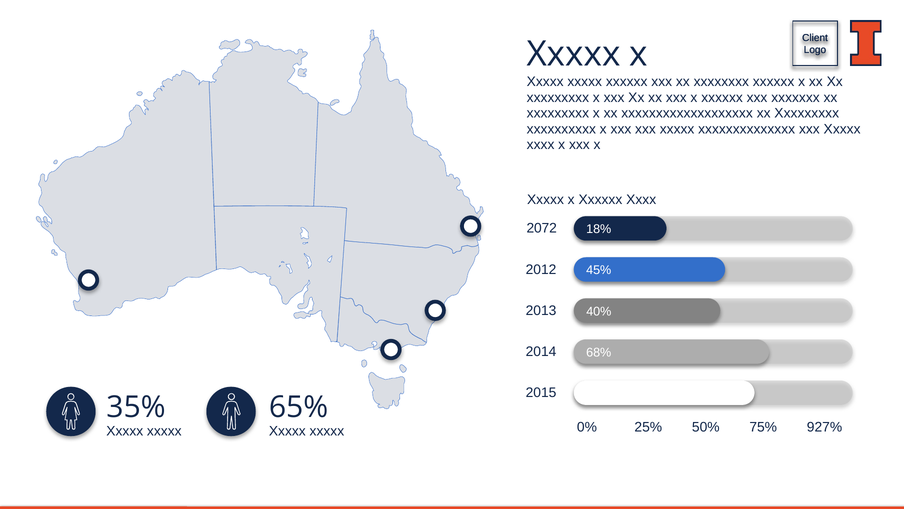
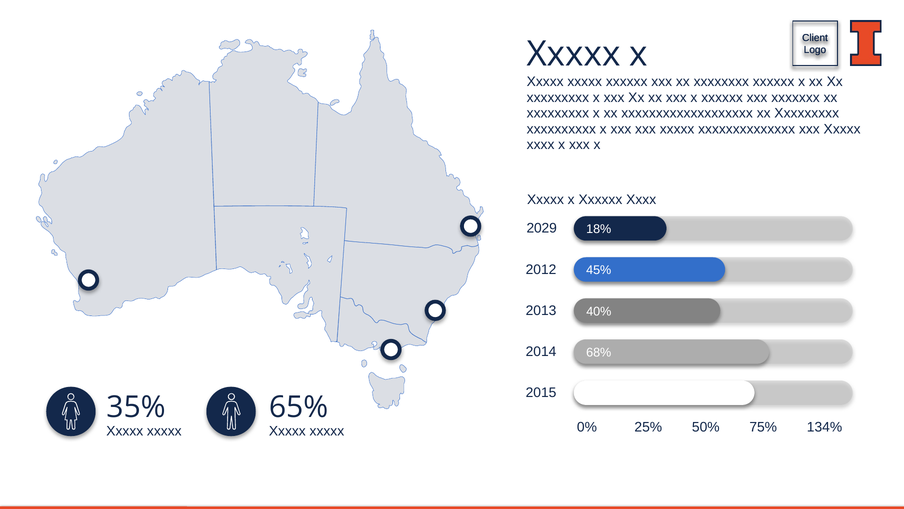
2072: 2072 -> 2029 (542, 228)
927%: 927% -> 134% (825, 427)
